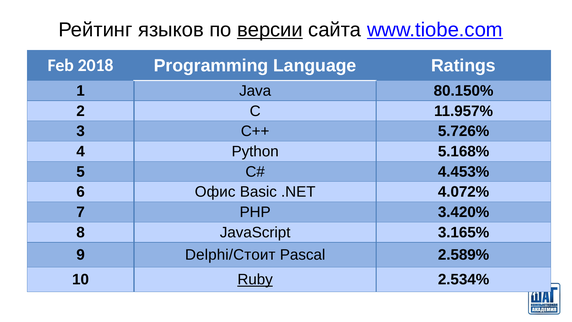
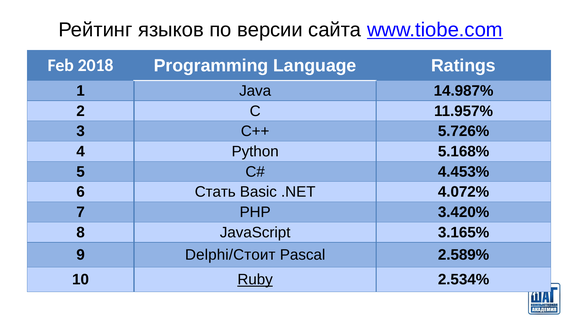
версии underline: present -> none (270, 30)
80.150%: 80.150% -> 14.987% (464, 91)
Офис: Офис -> Стать (215, 192)
